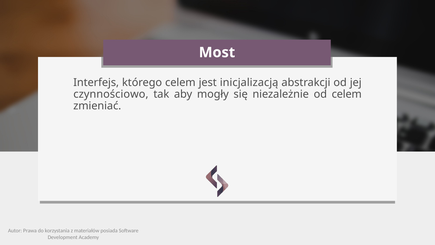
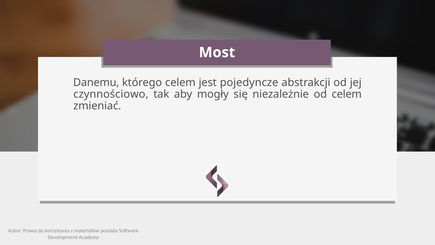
Interfejs: Interfejs -> Danemu (96, 82)
inicjalizacją: inicjalizacją -> pojedyncze (249, 82)
